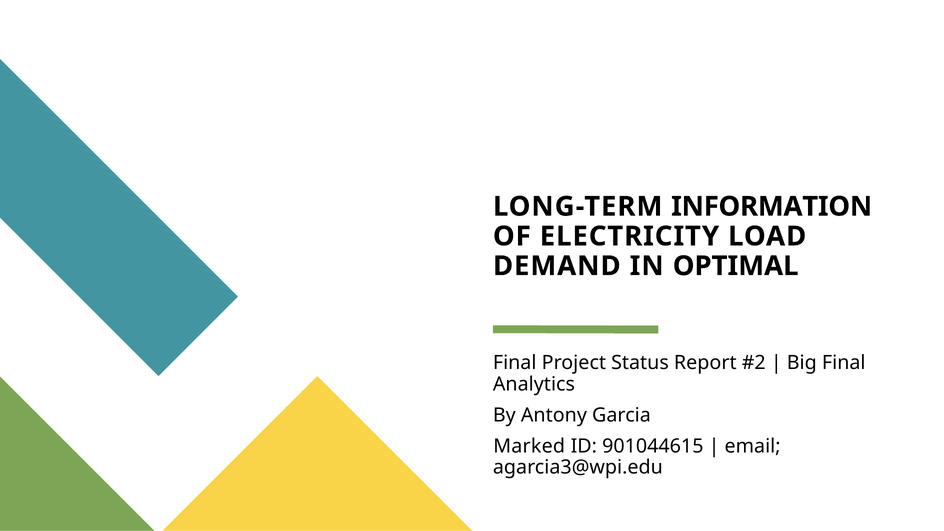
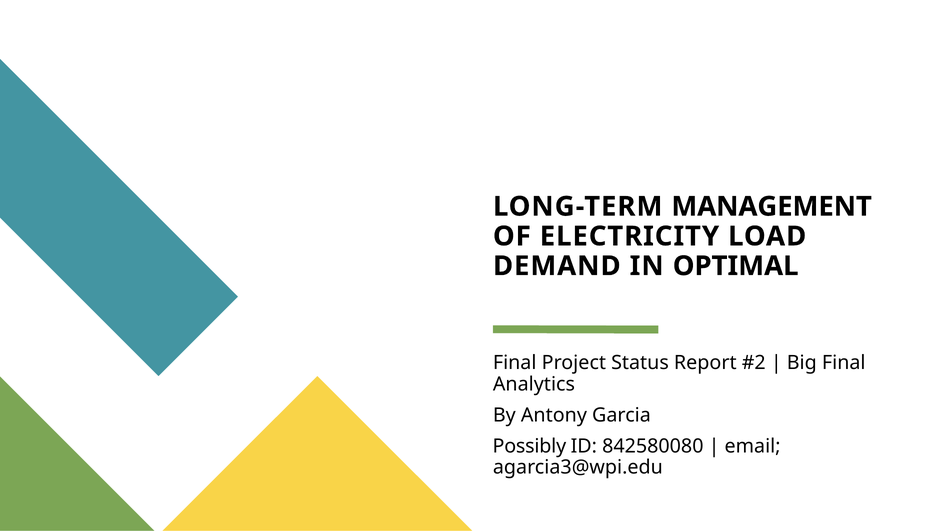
INFORMATION: INFORMATION -> MANAGEMENT (772, 207)
Marked: Marked -> Possibly (529, 446)
901044615: 901044615 -> 842580080 (653, 446)
